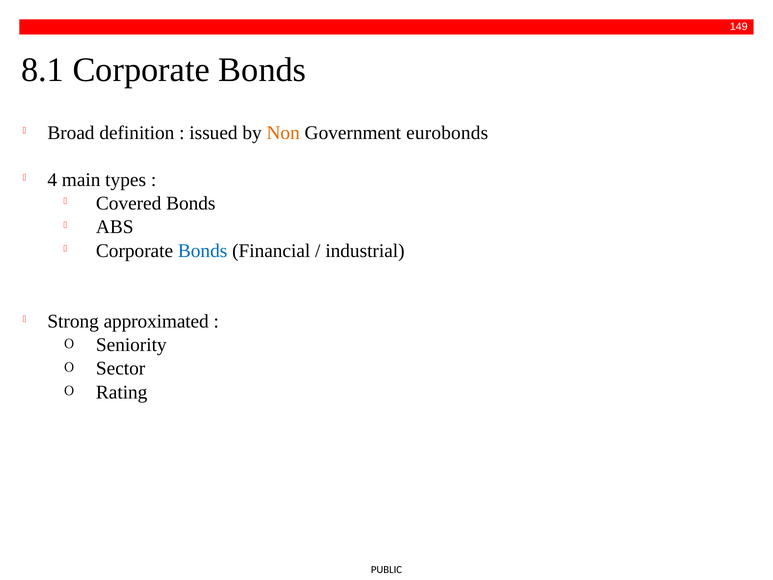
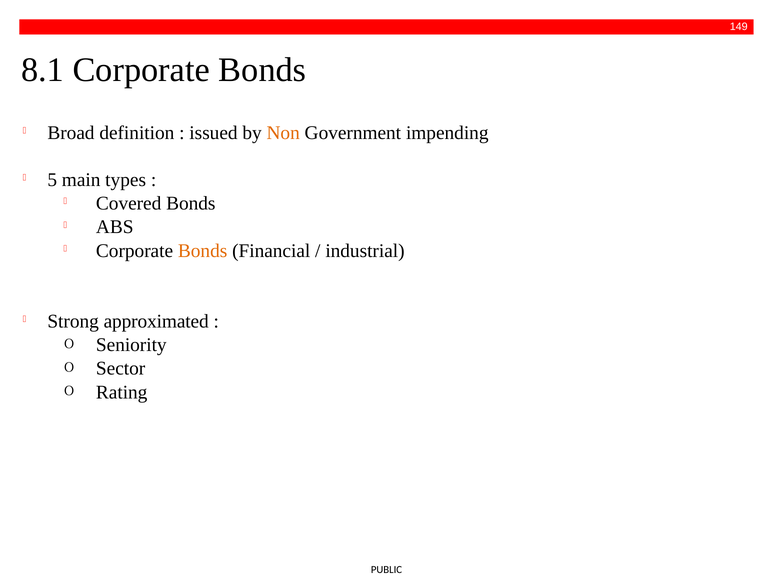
eurobonds: eurobonds -> impending (447, 133)
4: 4 -> 5 (52, 180)
Bonds colour: blue -> orange (203, 251)
